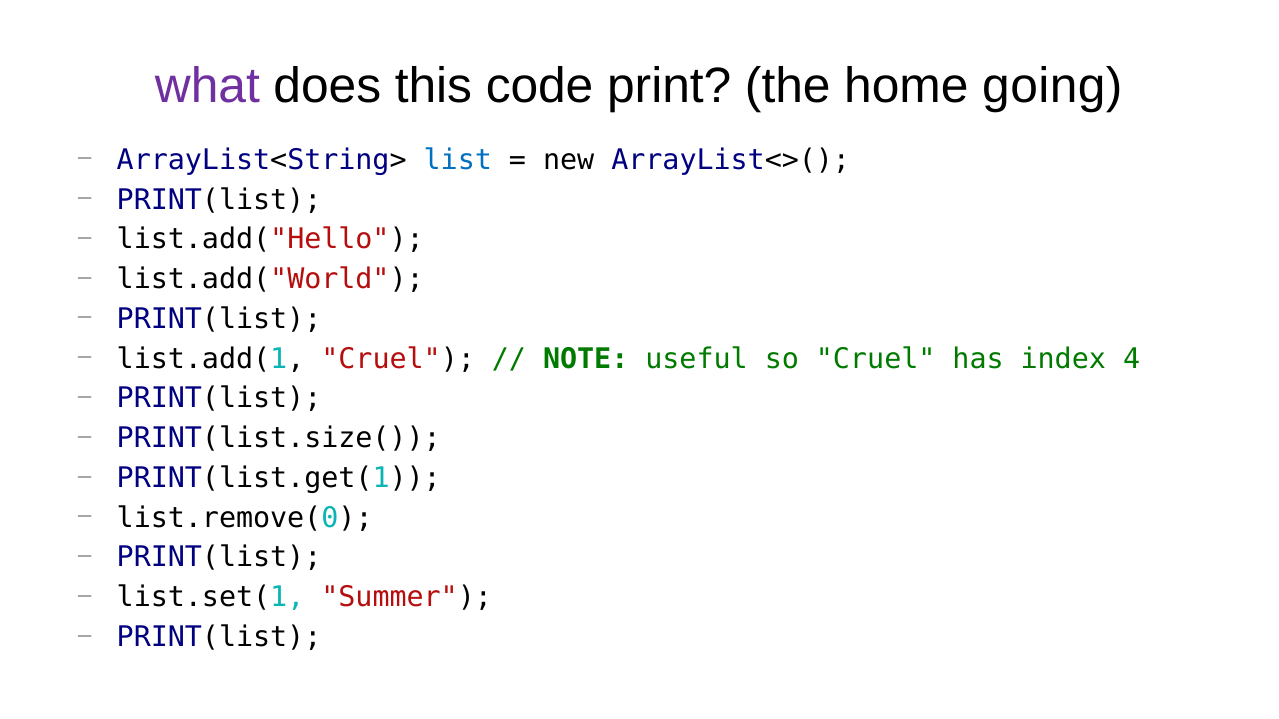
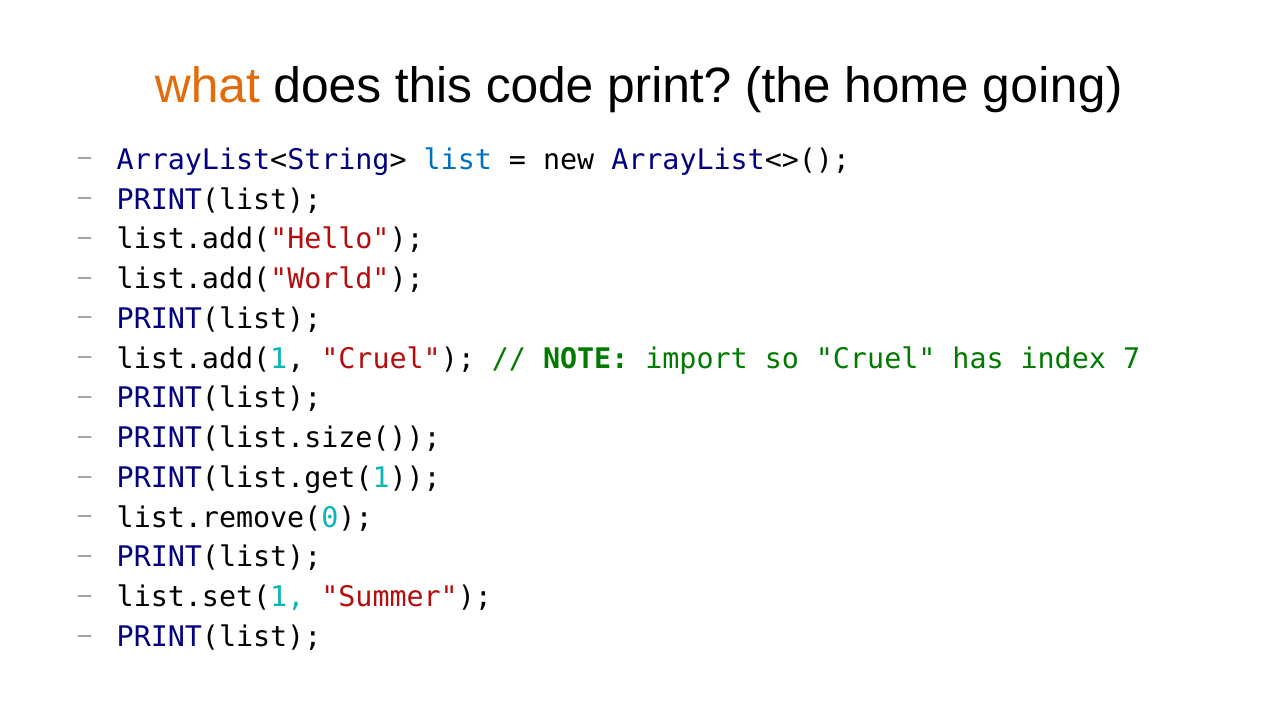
what colour: purple -> orange (207, 86)
useful: useful -> import (697, 359)
4: 4 -> 7 (1132, 359)
